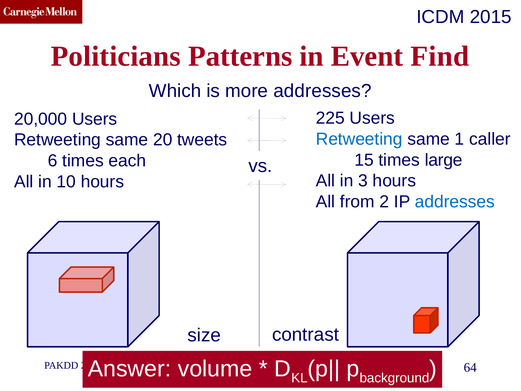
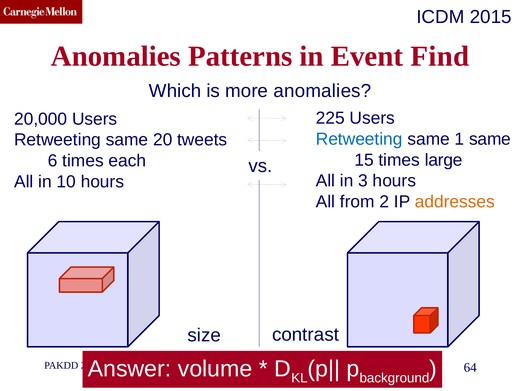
Politicians: Politicians -> Anomalies (116, 56)
more addresses: addresses -> anomalies (322, 91)
1 caller: caller -> same (490, 139)
addresses colour: blue -> orange (455, 202)
